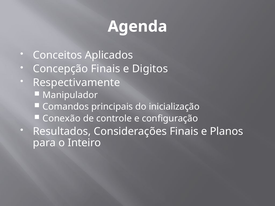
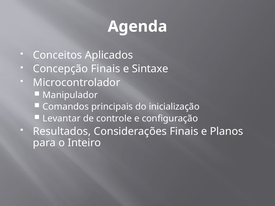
Digitos: Digitos -> Sintaxe (150, 69)
Respectivamente: Respectivamente -> Microcontrolador (77, 83)
Conexão: Conexão -> Levantar (62, 119)
